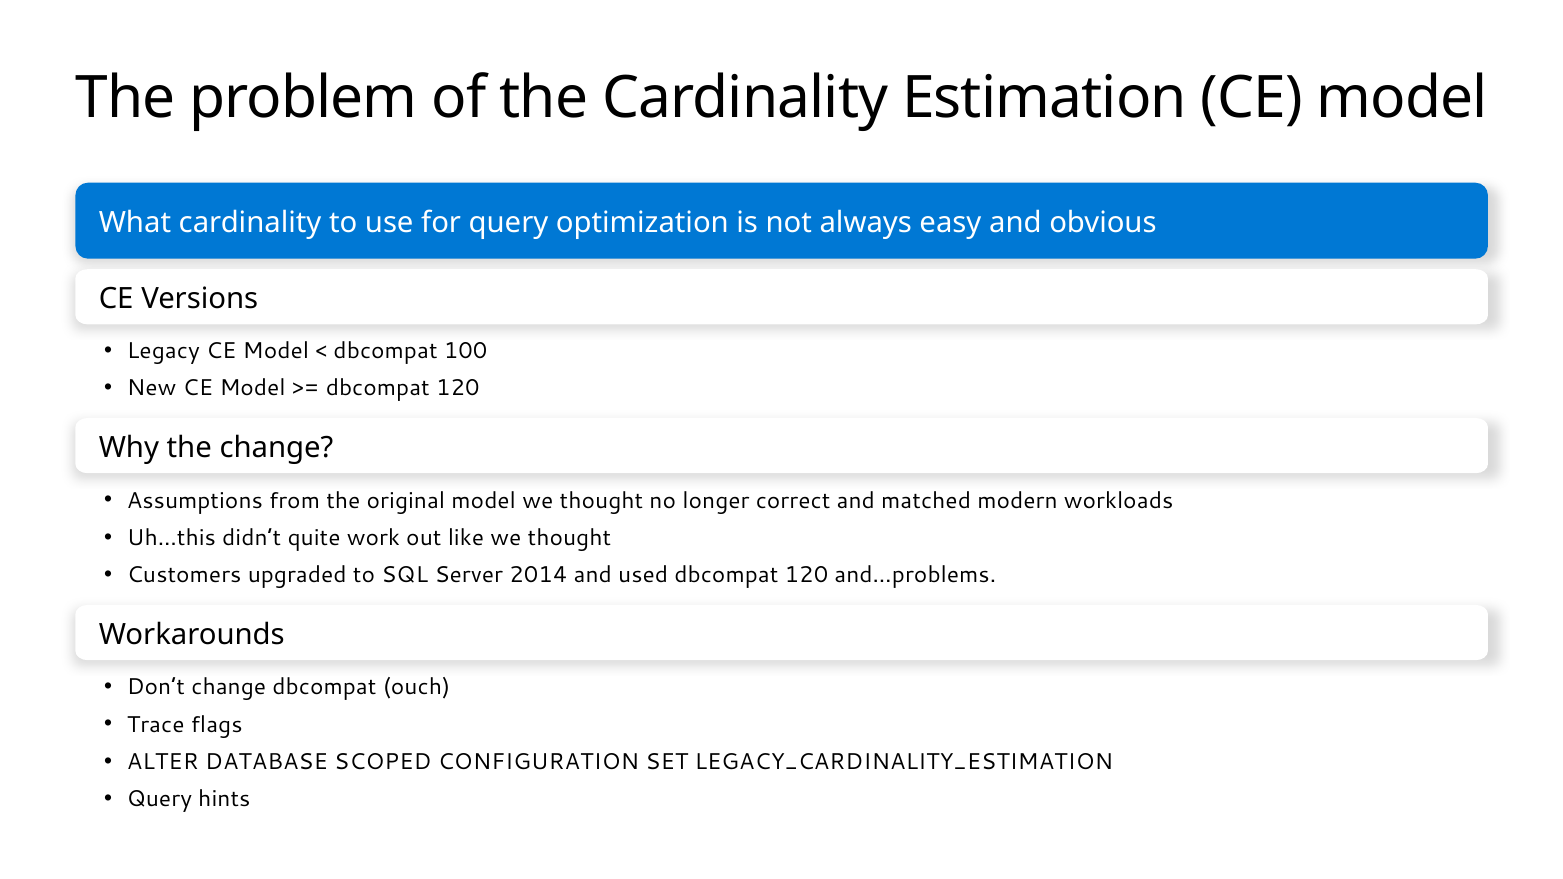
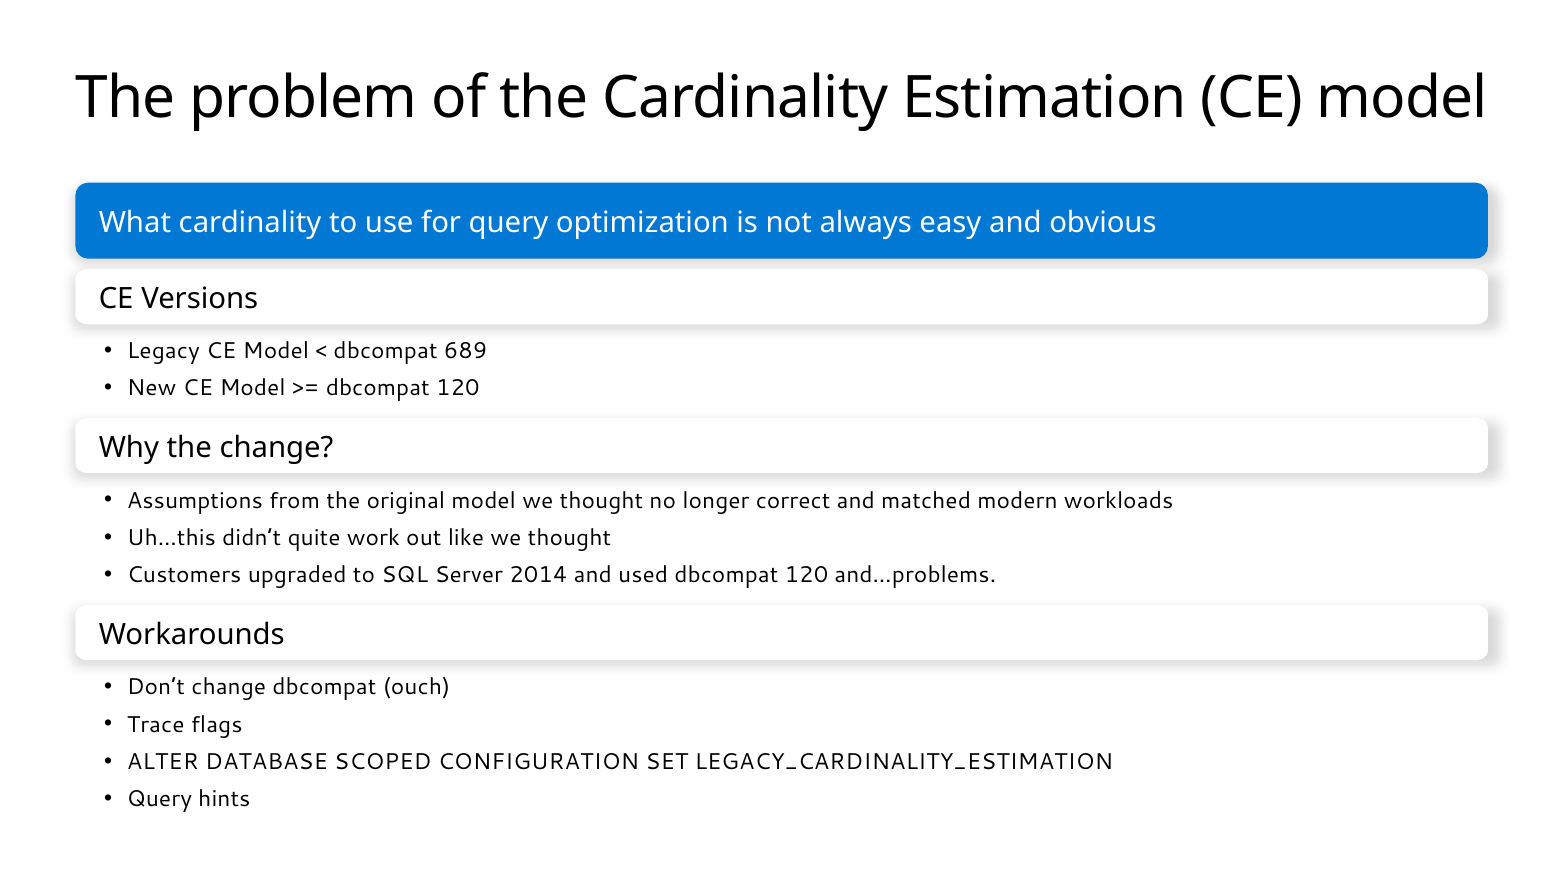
100: 100 -> 689 (466, 351)
